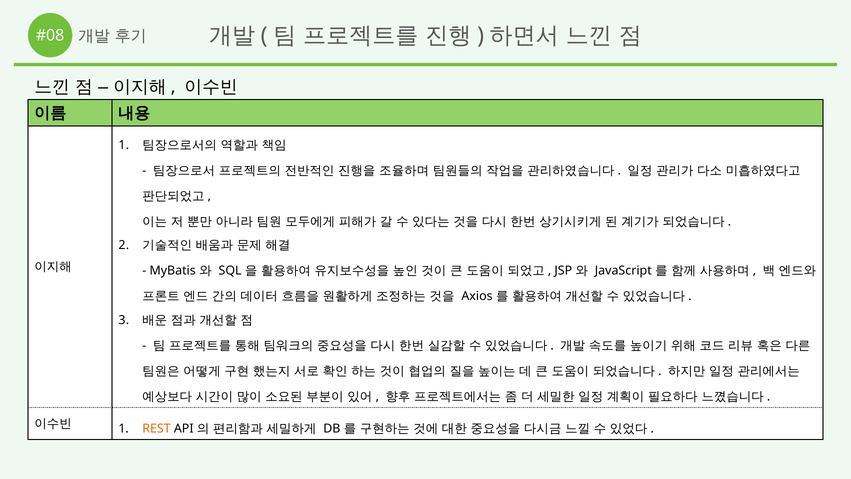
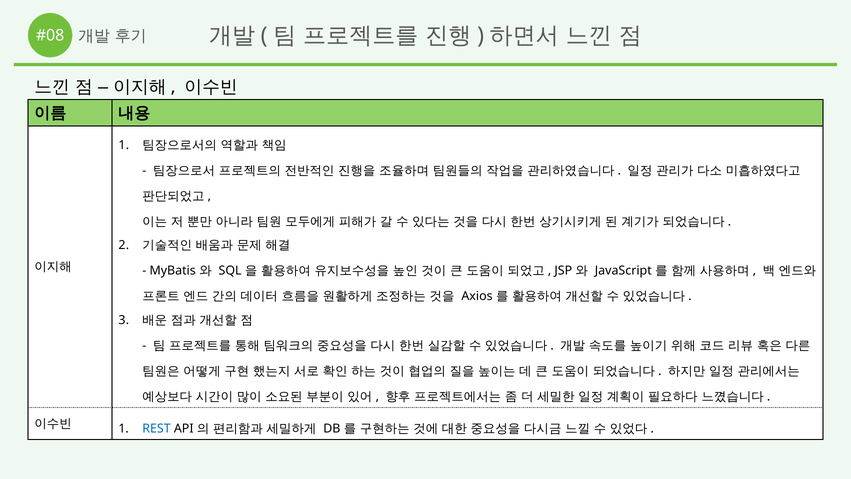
REST colour: orange -> blue (157, 428)
